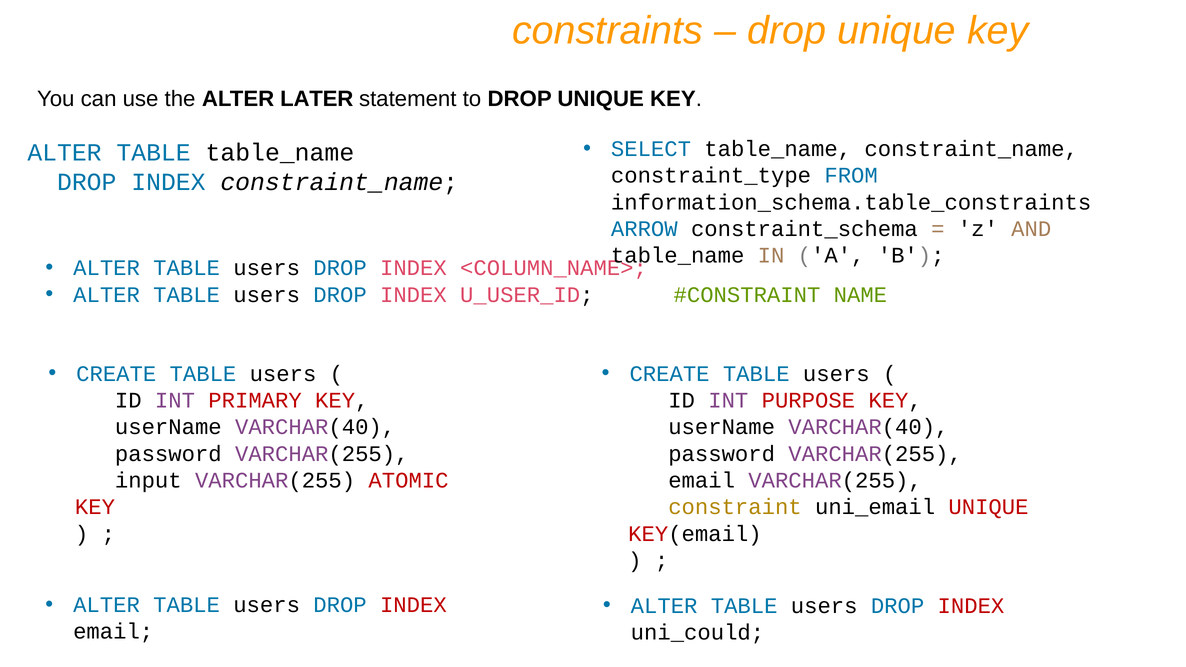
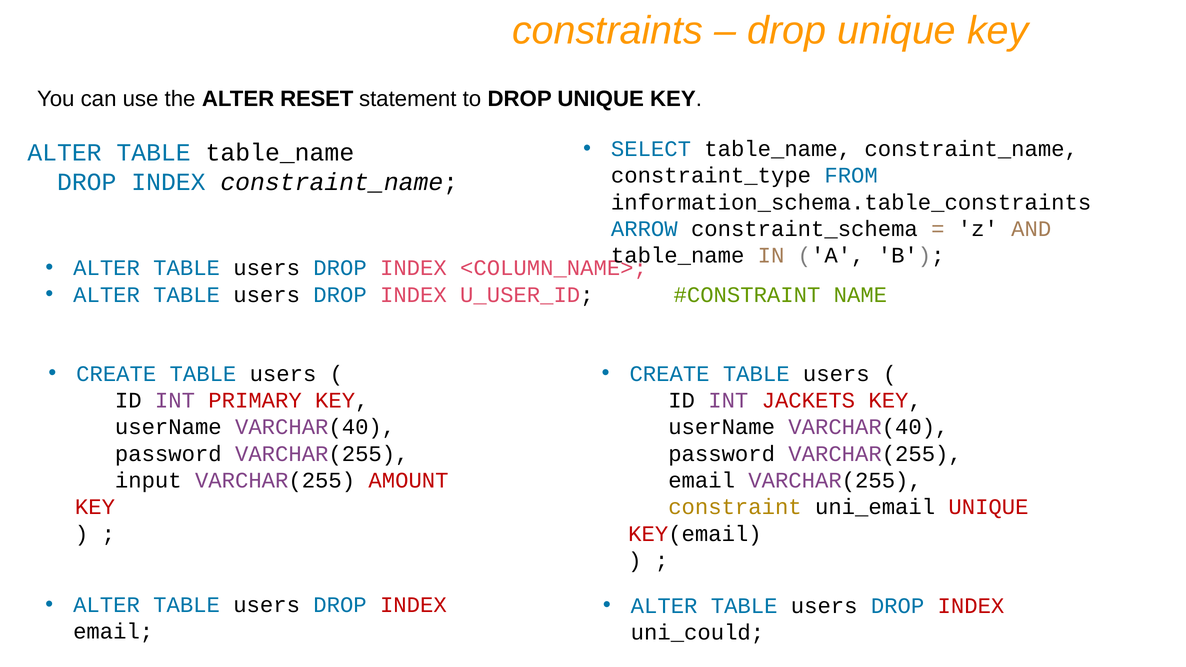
LATER: LATER -> RESET (317, 99)
PURPOSE: PURPOSE -> JACKETS (808, 400)
ATOMIC: ATOMIC -> AMOUNT (409, 481)
